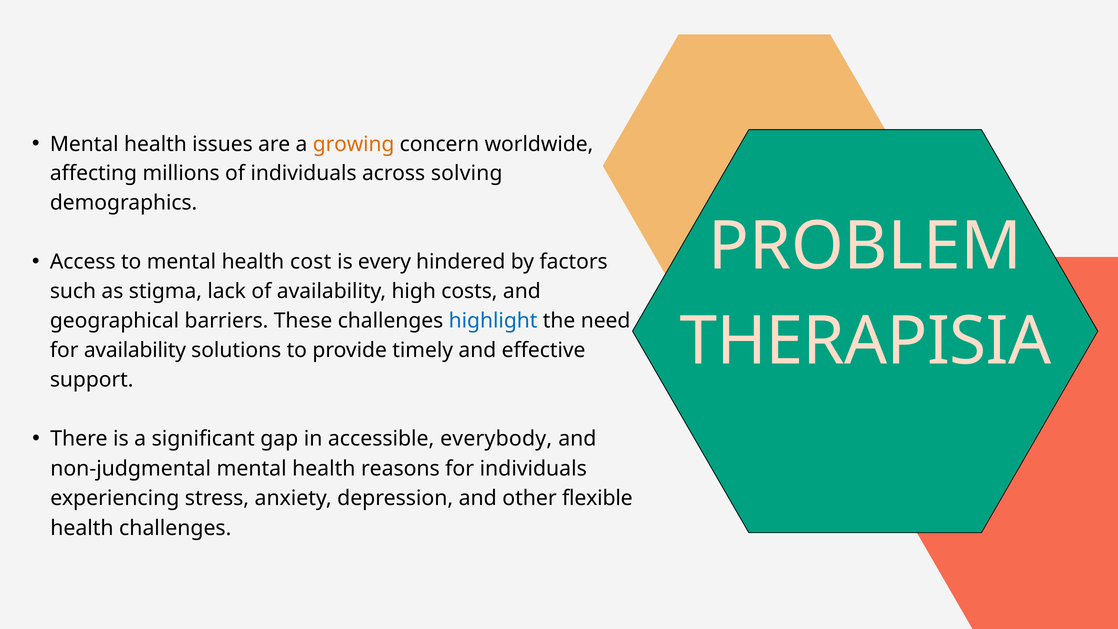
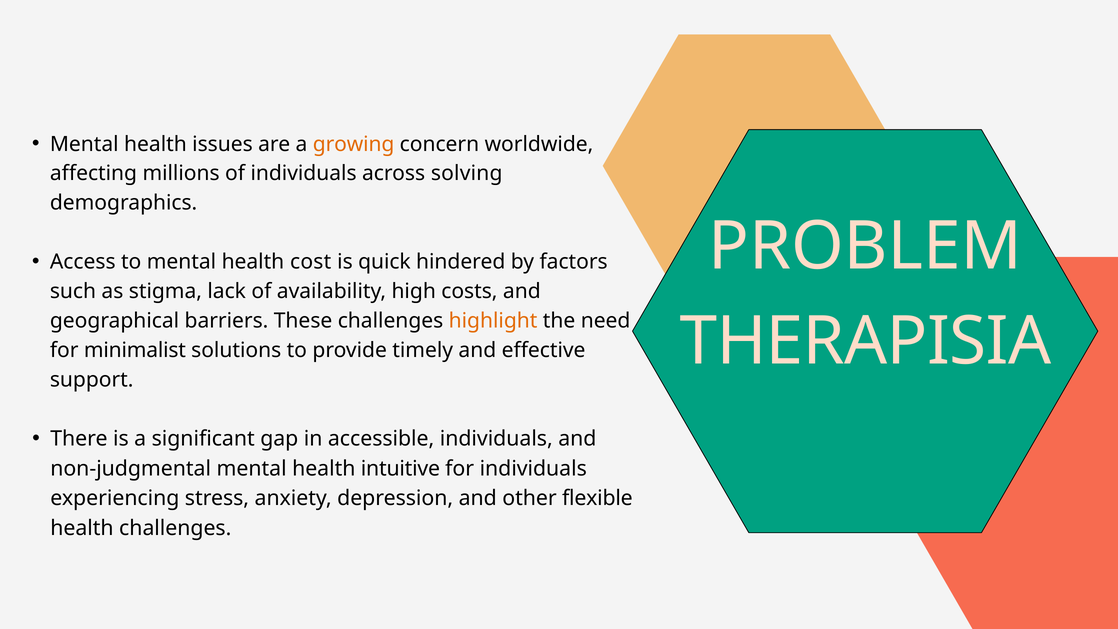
every: every -> quick (384, 262)
highlight colour: blue -> orange (493, 321)
for availability: availability -> minimalist (135, 350)
accessible everybody: everybody -> individuals (496, 439)
reasons: reasons -> intuitive (400, 468)
